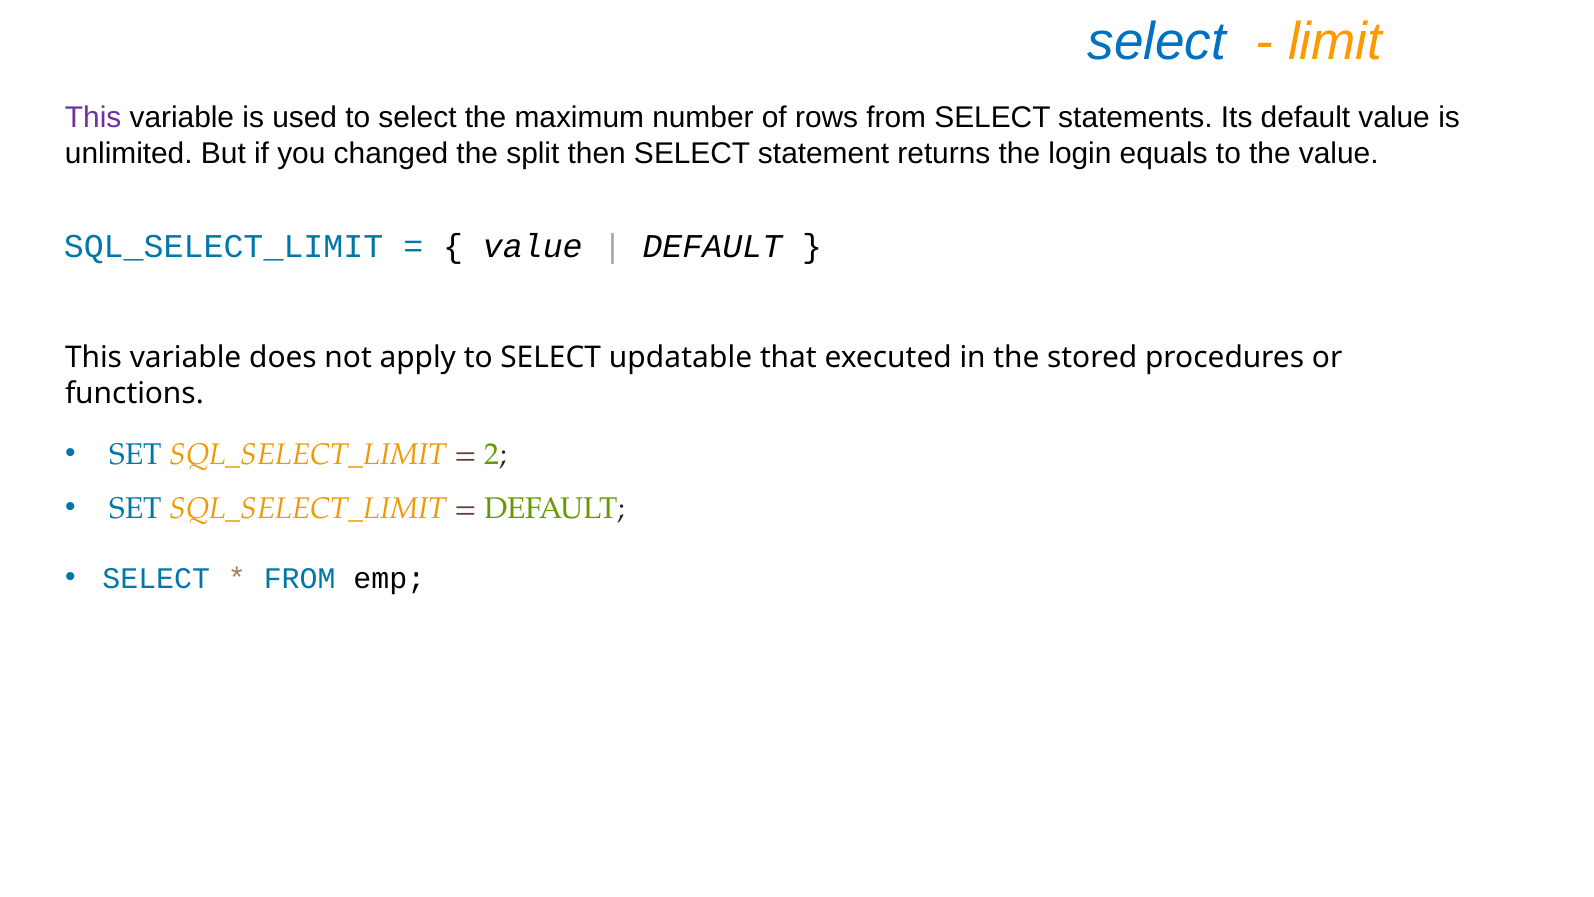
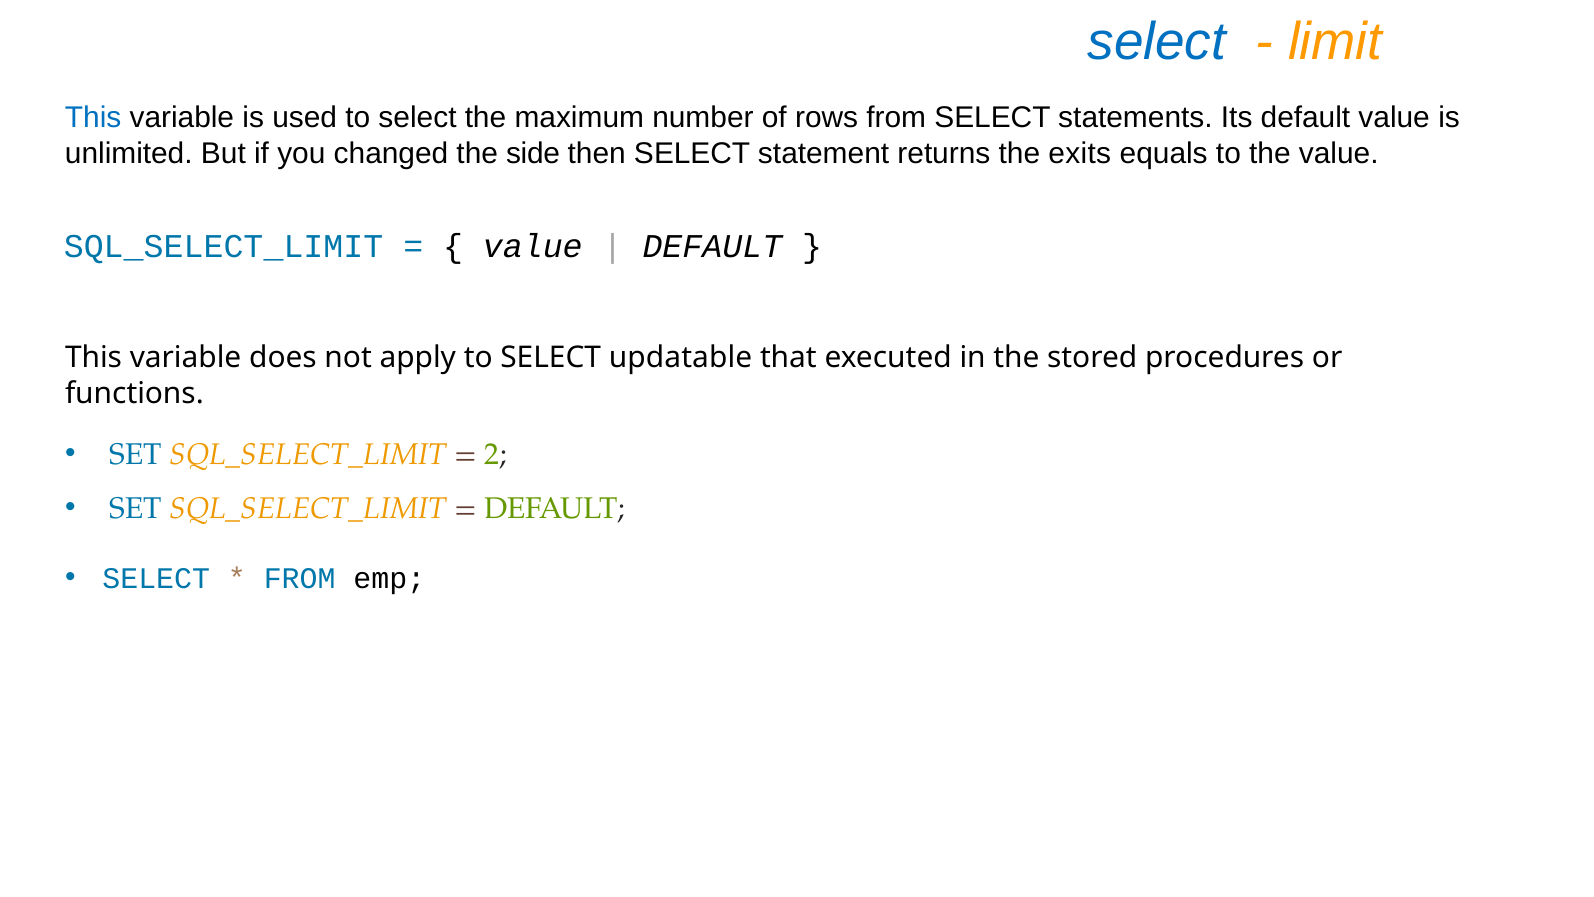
This colour: purple -> blue (93, 118)
split: split -> side (533, 154)
login: login -> exits (1080, 154)
